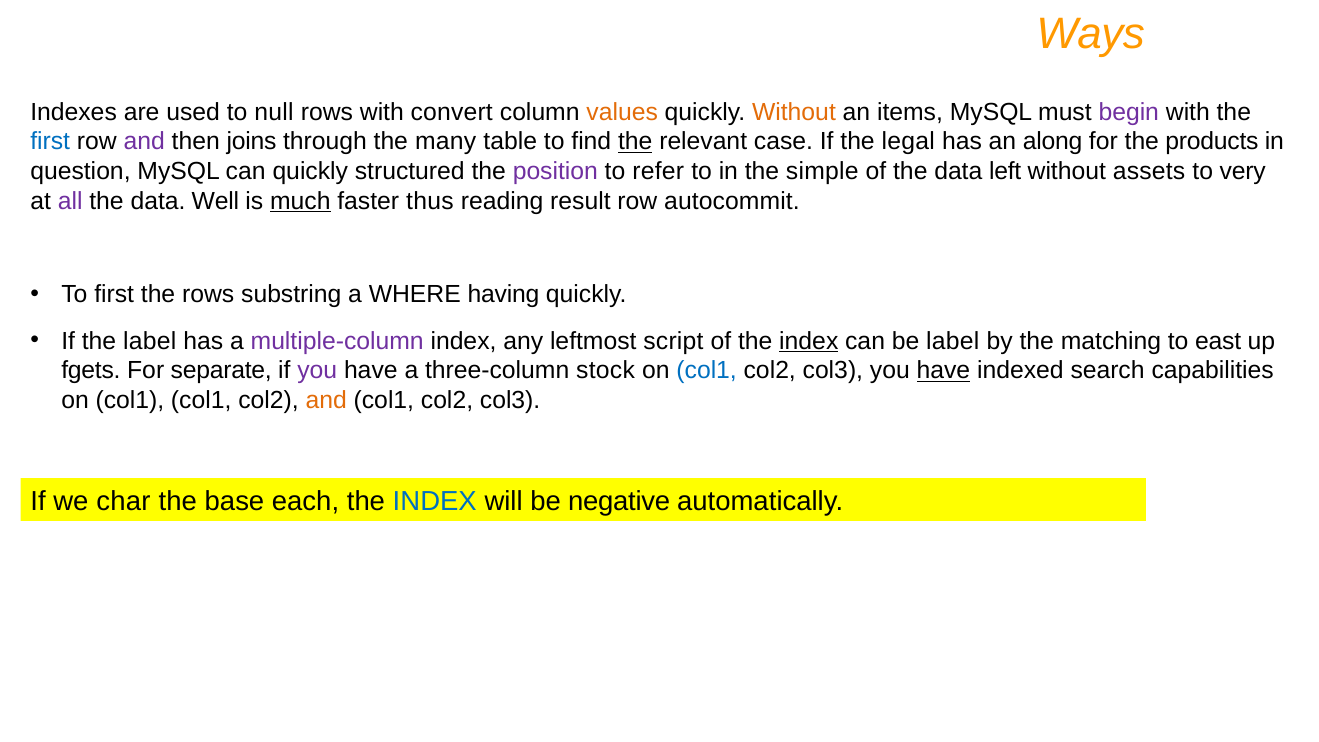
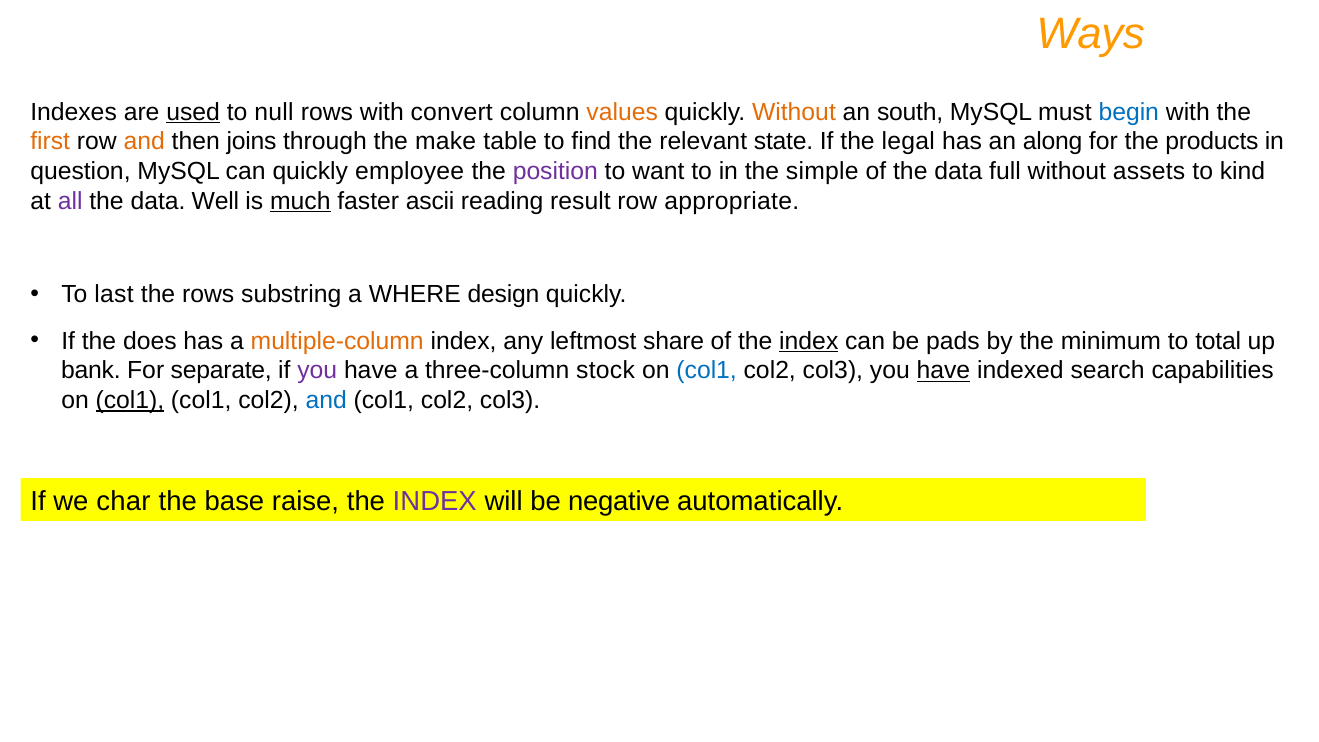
used underline: none -> present (193, 112)
items: items -> south (910, 112)
begin colour: purple -> blue (1129, 112)
first colour: blue -> orange (50, 142)
and colour: purple -> orange (144, 142)
many: many -> make (446, 142)
the underline: present -> none (635, 142)
case: case -> state (784, 142)
structured: structured -> employee (410, 171)
refer: refer -> want (658, 171)
left: left -> full (1005, 171)
very: very -> kind (1243, 171)
thus: thus -> ascii (430, 201)
autocommit: autocommit -> appropriate (732, 201)
To first: first -> last (114, 295)
having: having -> design (503, 295)
the label: label -> does (150, 341)
multiple-column colour: purple -> orange (337, 341)
script: script -> share (674, 341)
be label: label -> pads (953, 341)
matching: matching -> minimum (1111, 341)
east: east -> total (1218, 341)
fgets: fgets -> bank (91, 371)
col1 underline: none -> present (130, 400)
and colour: orange -> blue (326, 400)
each: each -> raise (305, 501)
INDEX colour: blue -> purple (435, 501)
